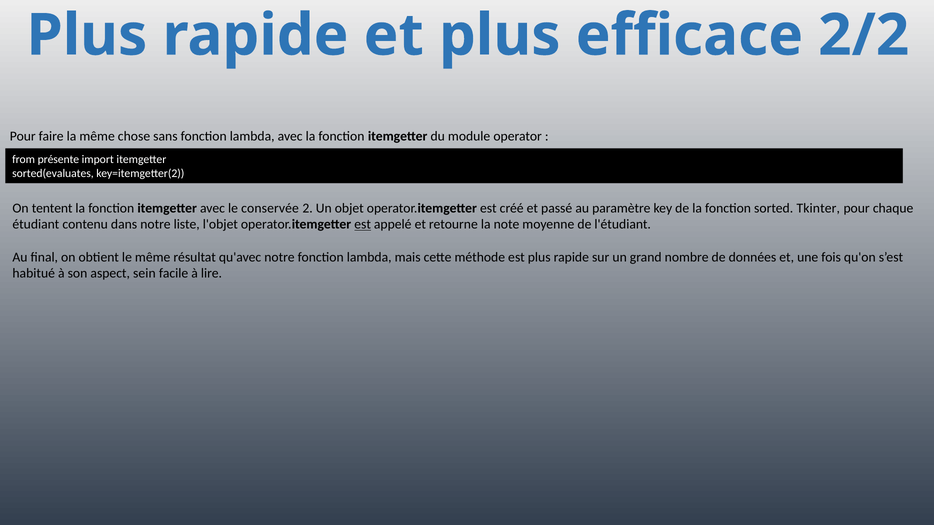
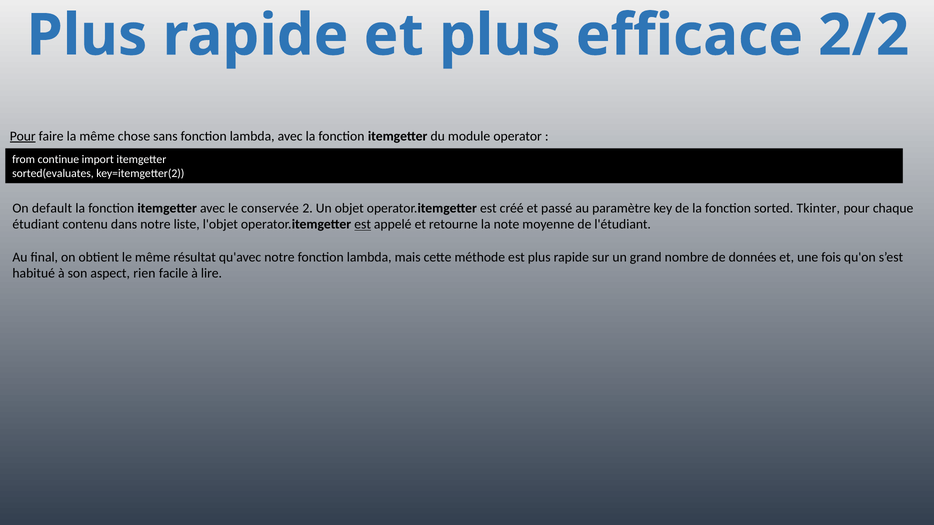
Pour underline: none -> present (23, 136)
présente: présente -> continue (58, 160)
tentent: tentent -> default (52, 208)
sein: sein -> rien (144, 274)
